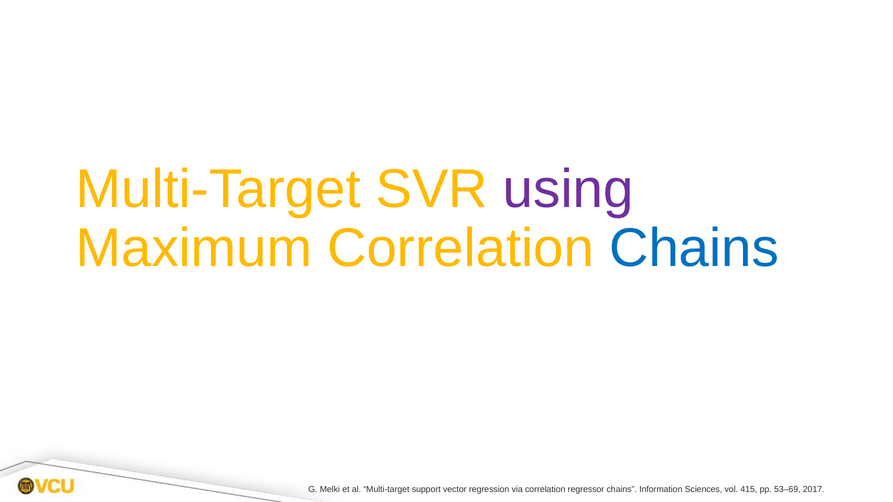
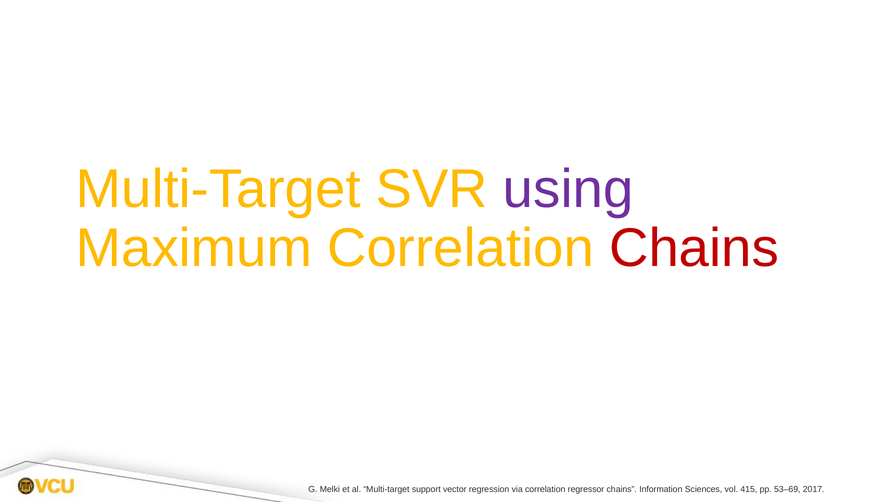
Chains colour: blue -> red (694, 248)
